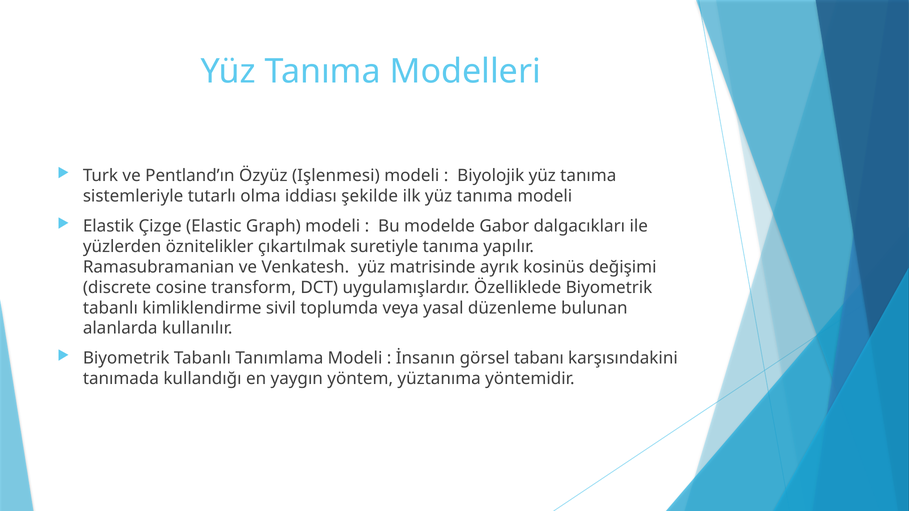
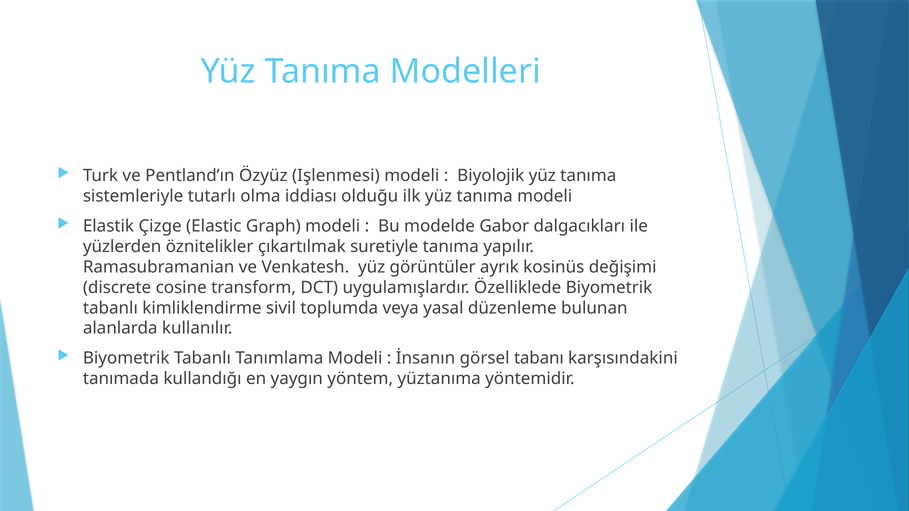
şekilde: şekilde -> olduğu (370, 196)
matrisinde: matrisinde -> görüntüler (433, 267)
